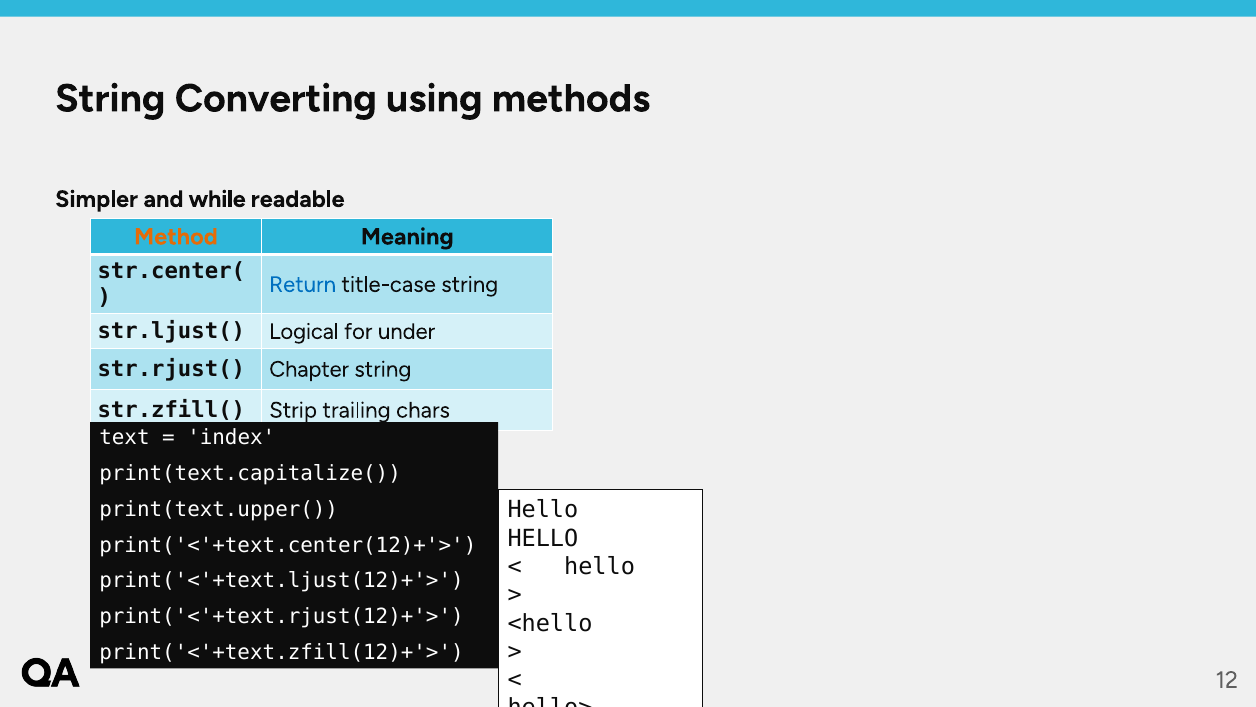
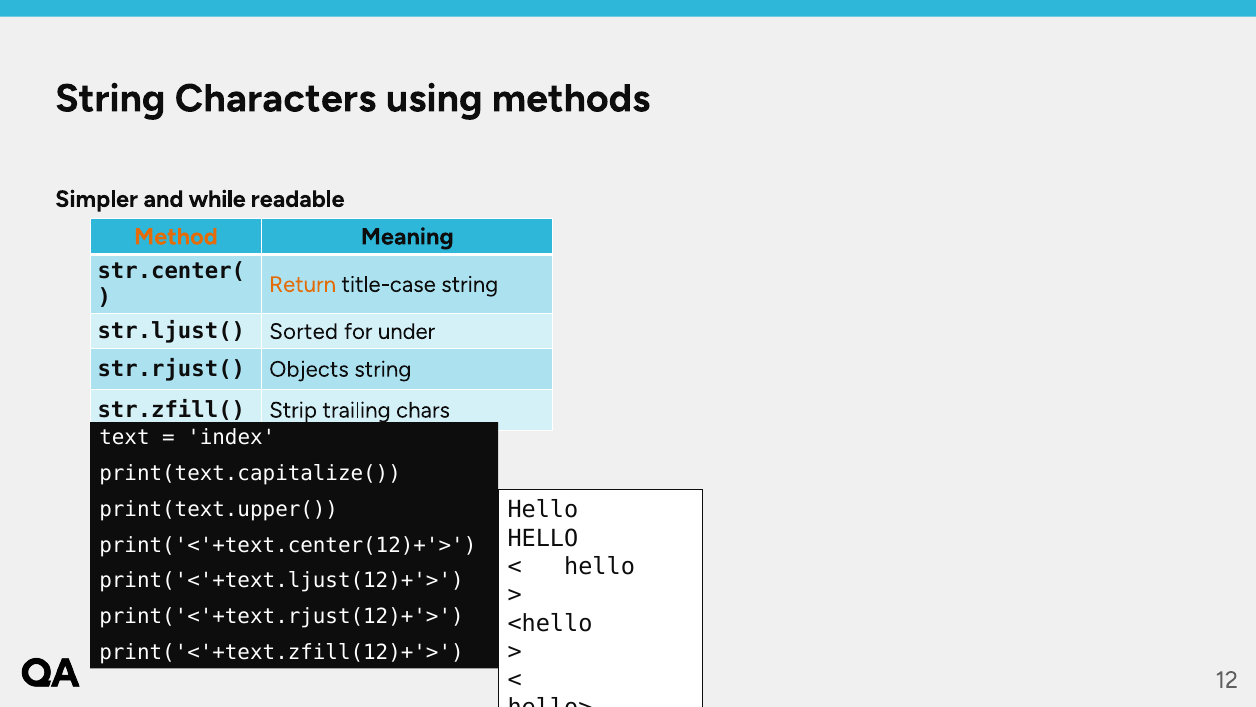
Converting: Converting -> Characters (276, 98)
Return colour: blue -> orange (303, 284)
Logical: Logical -> Sorted (304, 331)
Chapter: Chapter -> Objects (309, 369)
